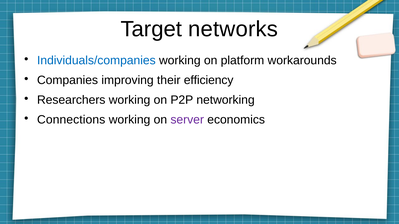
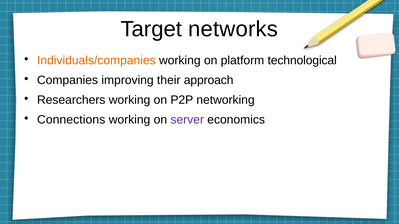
Individuals/companies colour: blue -> orange (96, 61)
workarounds: workarounds -> technological (302, 61)
efficiency: efficiency -> approach (209, 80)
